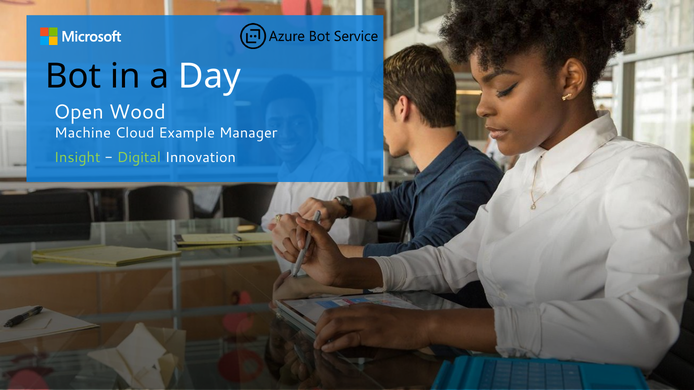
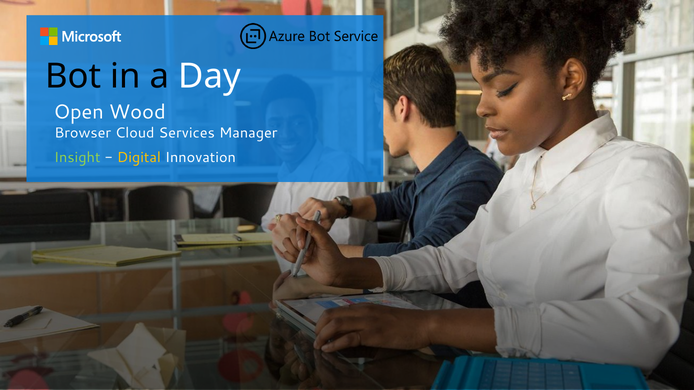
Machine: Machine -> Browser (83, 133)
Example: Example -> Services (187, 133)
Digital colour: light green -> yellow (139, 158)
